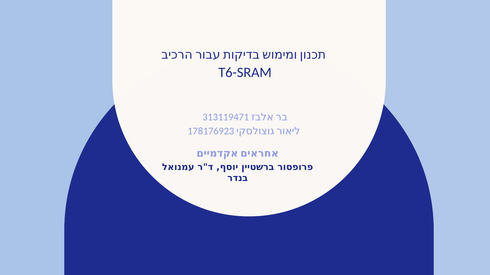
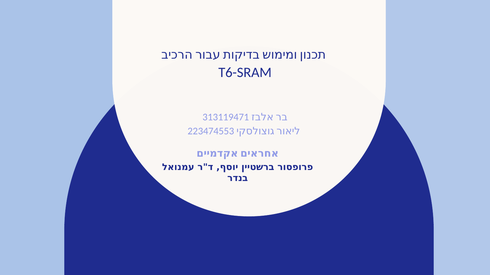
178176923: 178176923 -> 223474553 (211, 131)
